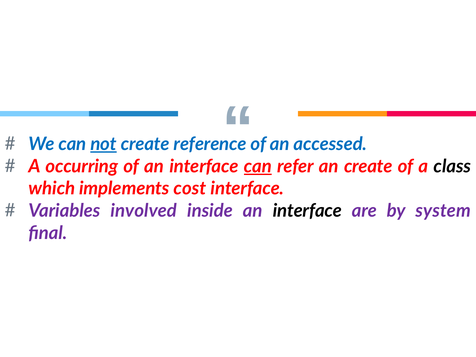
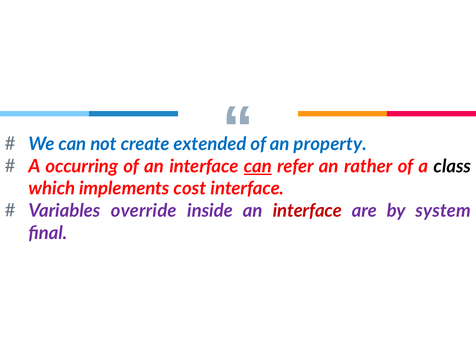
not underline: present -> none (104, 144)
reference: reference -> extended (210, 144)
accessed: accessed -> property (330, 144)
an create: create -> rather (368, 166)
involved: involved -> override (144, 211)
interface colour: black -> red (307, 211)
